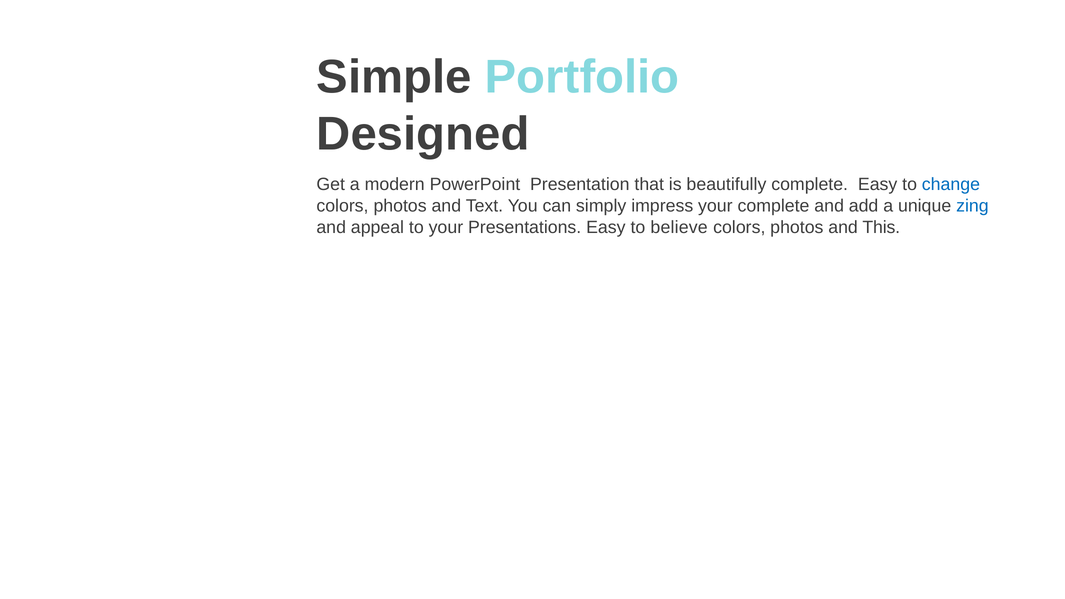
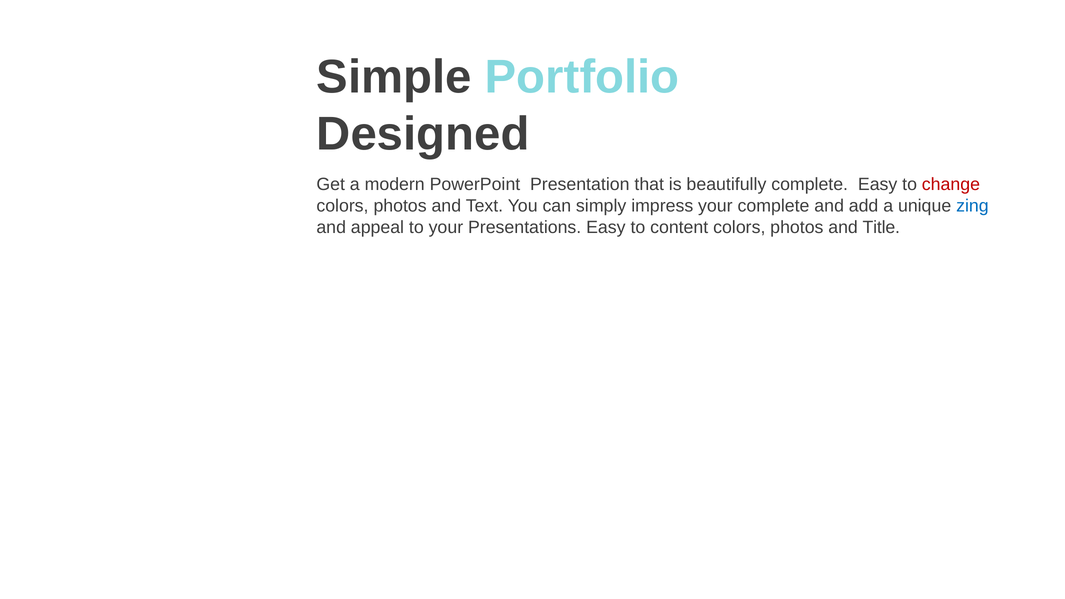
change colour: blue -> red (951, 185)
believe: believe -> content (679, 227)
This: This -> Title (881, 227)
